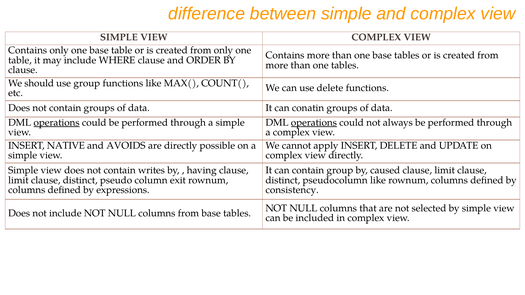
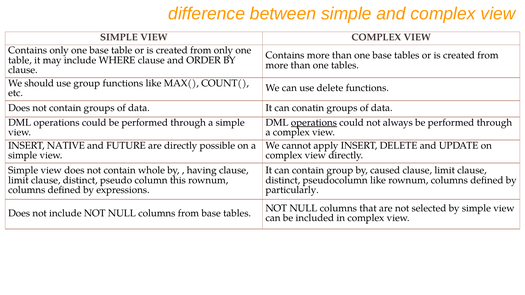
operations underline: present -> none (57, 123)
AVOIDS: AVOIDS -> FUTURE (126, 146)
writes: writes -> whole (152, 170)
exit: exit -> this (178, 180)
consistency: consistency -> particularly (292, 190)
